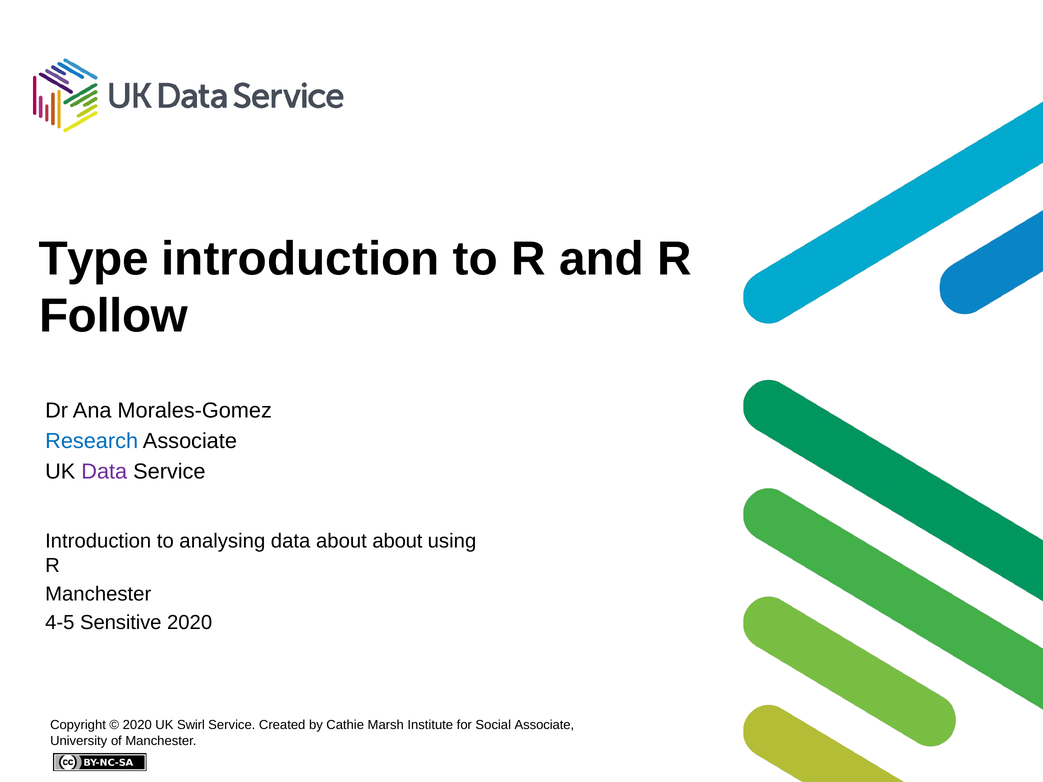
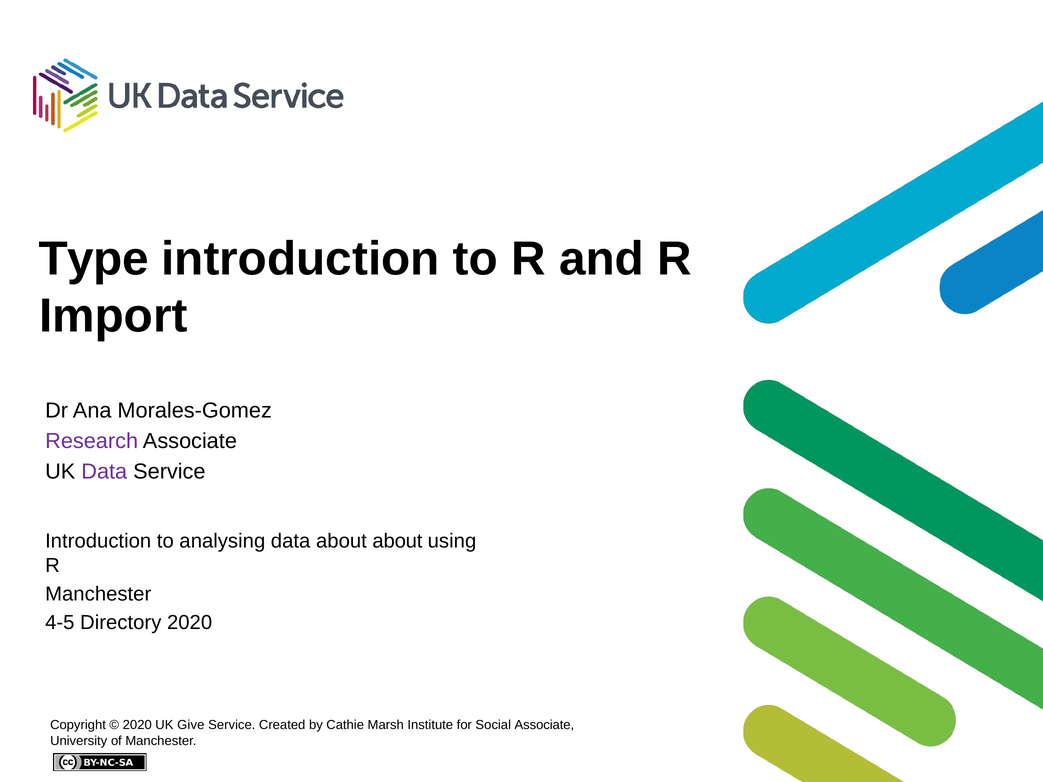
Follow: Follow -> Import (113, 316)
Research colour: blue -> purple (92, 441)
Sensitive: Sensitive -> Directory (121, 623)
Swirl: Swirl -> Give (191, 725)
